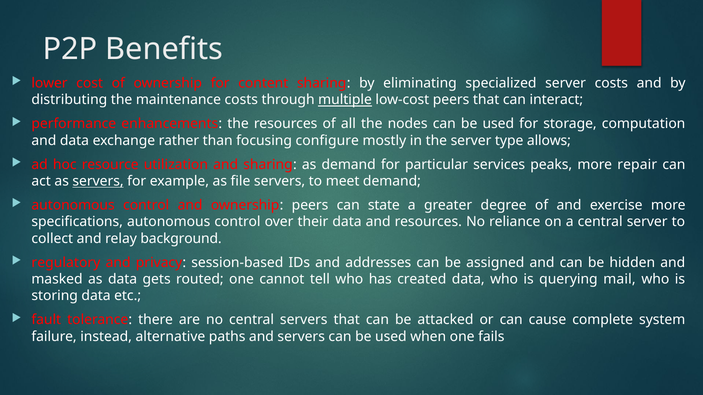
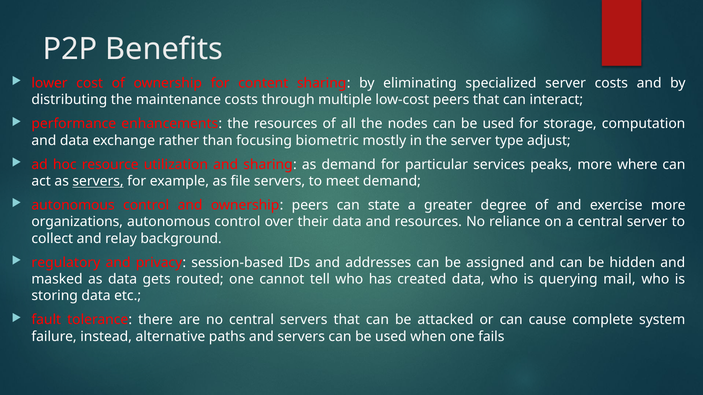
multiple underline: present -> none (345, 100)
configure: configure -> biometric (327, 141)
allows: allows -> adjust (549, 141)
repair: repair -> where (637, 165)
specifications: specifications -> organizations (77, 222)
